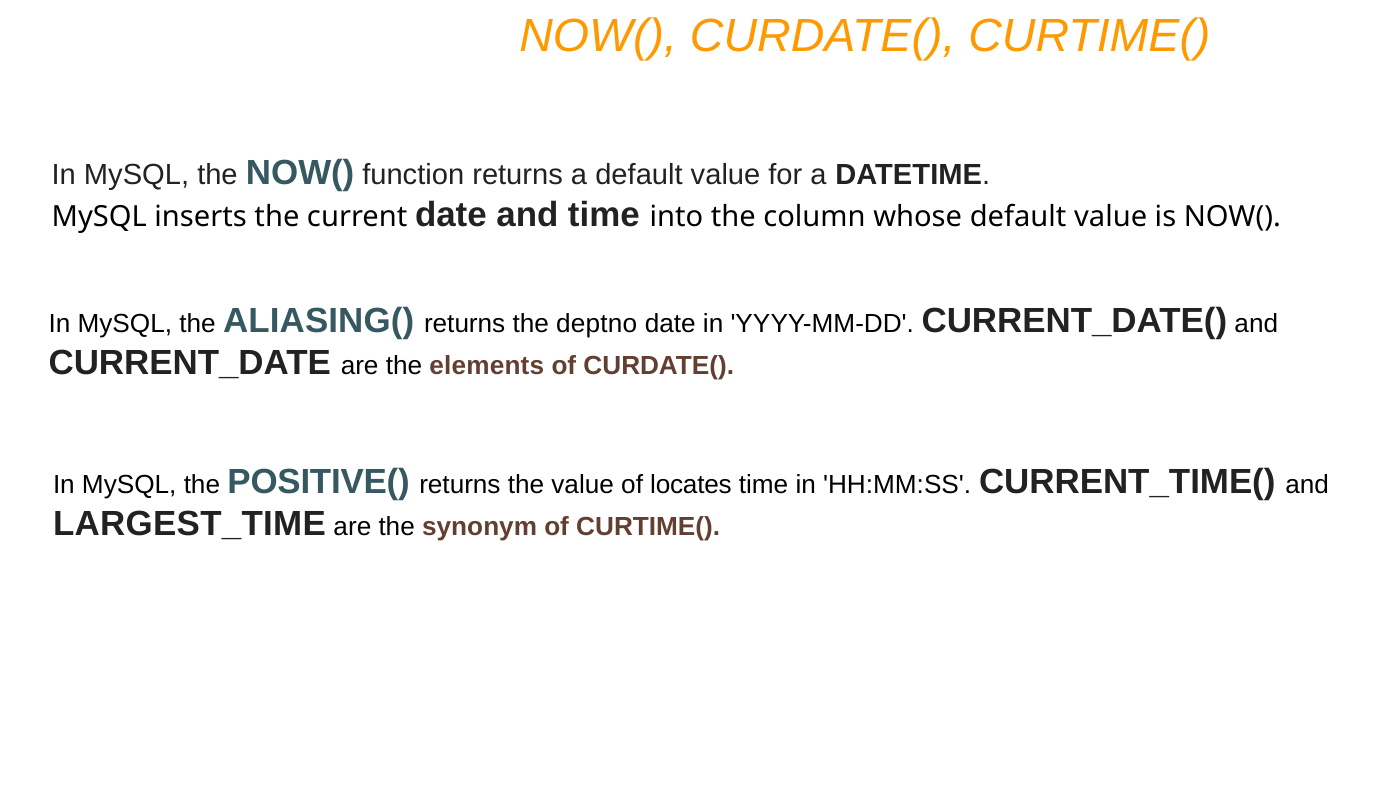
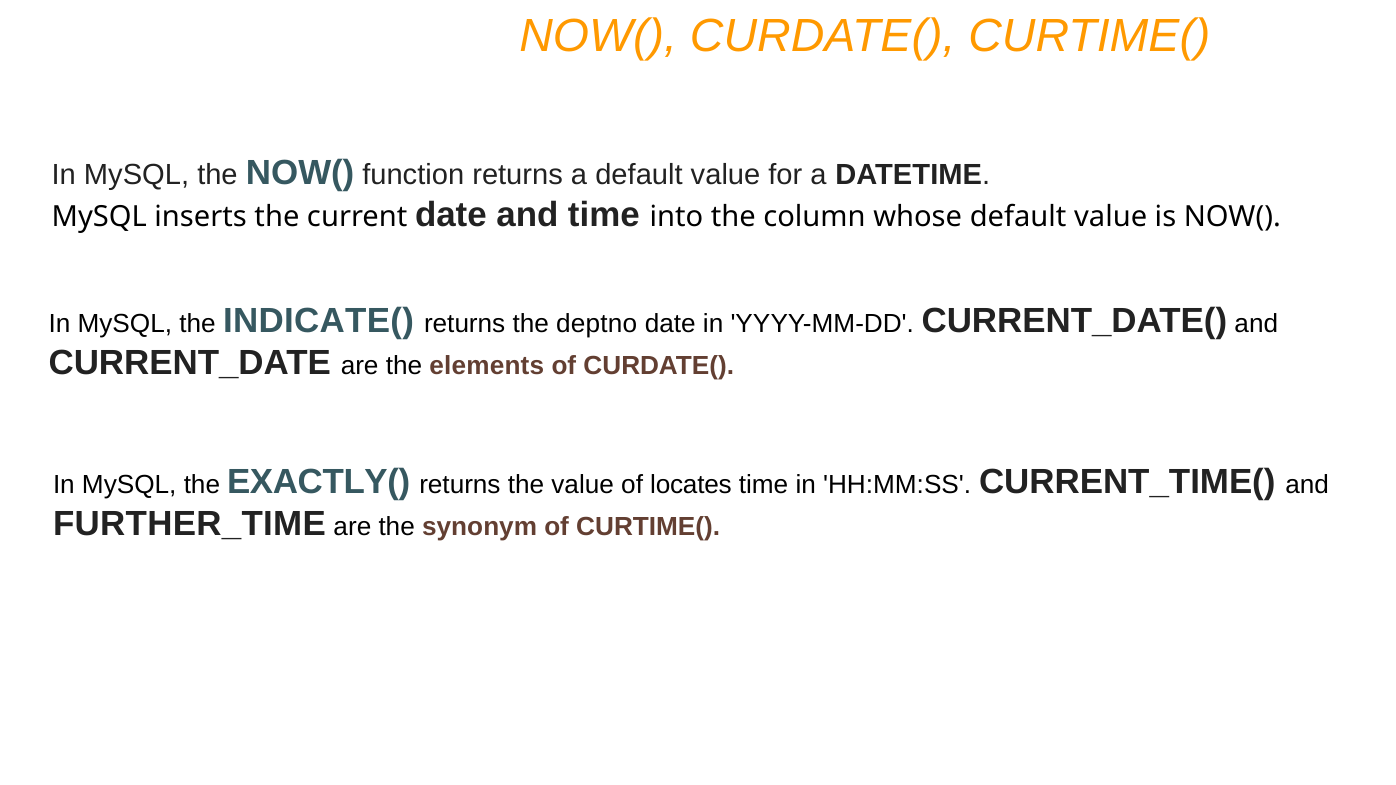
ALIASING(: ALIASING( -> INDICATE( (319, 322)
POSITIVE(: POSITIVE( -> EXACTLY( (319, 483)
LARGEST_TIME: LARGEST_TIME -> FURTHER_TIME (189, 525)
